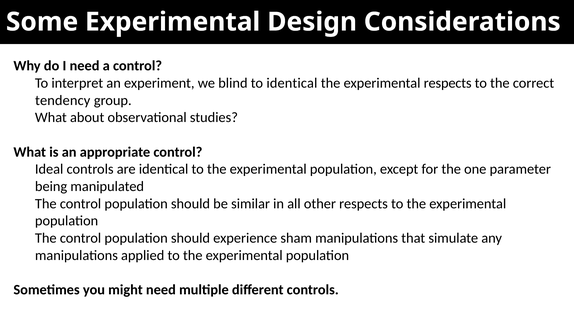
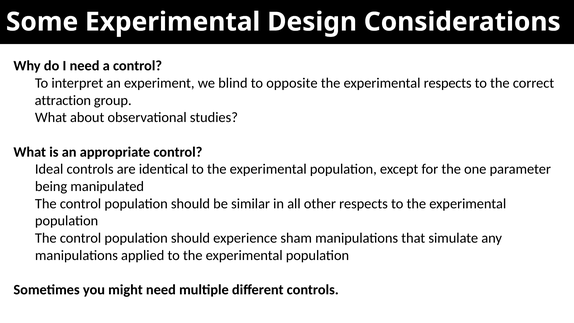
to identical: identical -> opposite (292, 83)
tendency: tendency -> attraction (63, 100)
